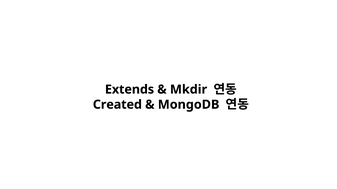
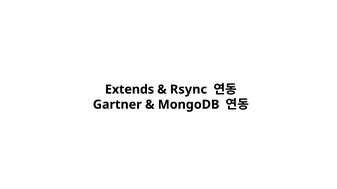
Mkdir: Mkdir -> Rsync (189, 90)
Created: Created -> Gartner (117, 105)
